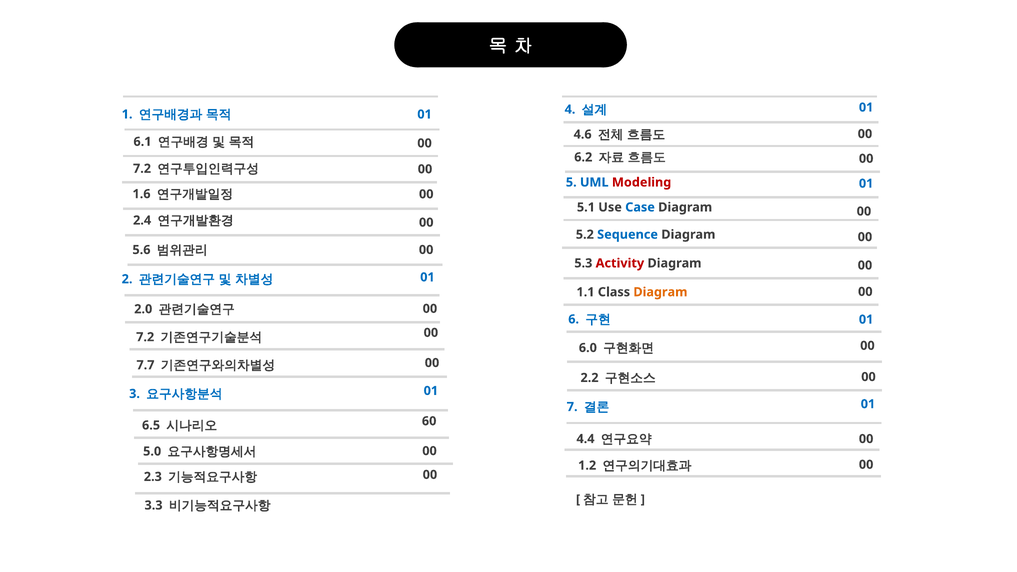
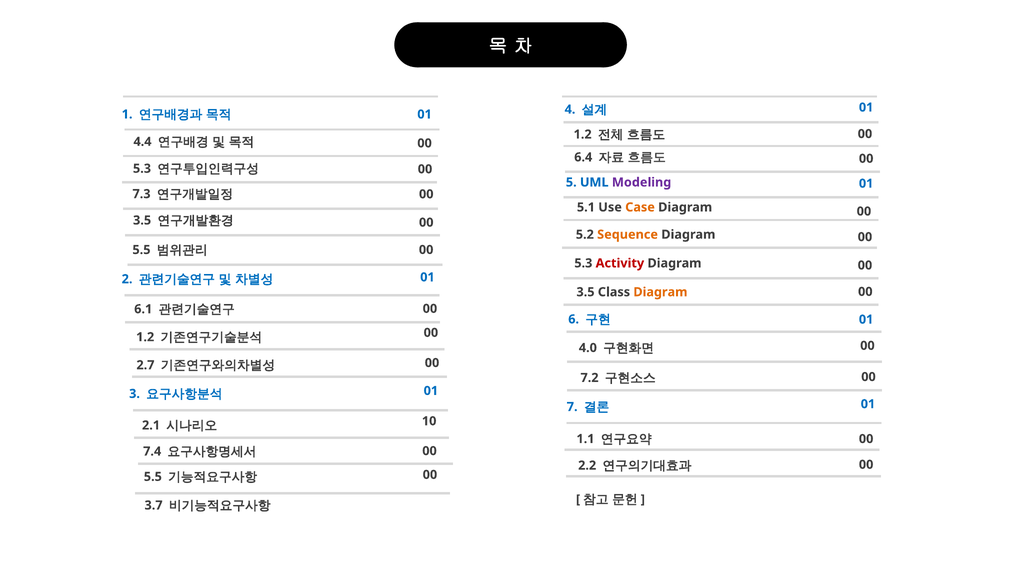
4.6: 4.6 -> 1.2 (583, 134)
6.1: 6.1 -> 4.4 (142, 142)
6.2: 6.2 -> 6.4 (583, 157)
7.2: 7.2 -> 5.3 (142, 169)
Modeling colour: red -> purple (642, 182)
1.6: 1.6 -> 7.3 (142, 194)
Case colour: blue -> orange (640, 207)
2.4: 2.4 -> 3.5 (142, 220)
Sequence colour: blue -> orange (628, 235)
5.6: 5.6 -> 5.5 (141, 250)
1.1: 1.1 -> 3.5 (586, 292)
2.0: 2.0 -> 6.1 (143, 309)
7.2: 7.2 -> 1.2 (145, 337)
6.0: 6.0 -> 4.0 (588, 348)
7.7: 7.7 -> 2.7 (145, 365)
2.2: 2.2 -> 7.2 (590, 378)
6.5: 6.5 -> 2.1 (151, 425)
60: 60 -> 10 (429, 421)
4.4: 4.4 -> 1.1 (585, 439)
5.0: 5.0 -> 7.4 (152, 451)
1.2: 1.2 -> 2.2 (587, 465)
2.3: 2.3 -> 5.5 (153, 477)
3.3: 3.3 -> 3.7 (154, 505)
